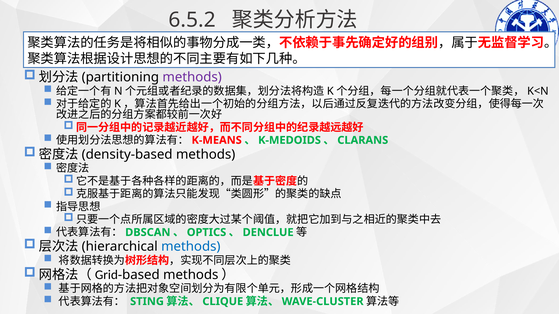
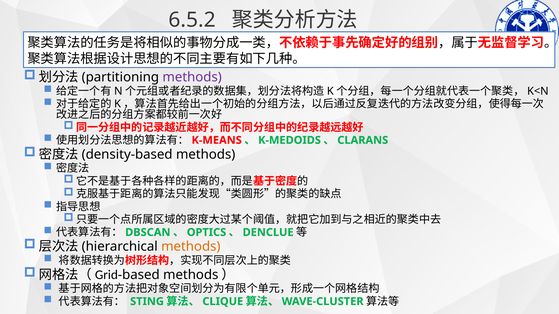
methods colour: blue -> orange (191, 247)
